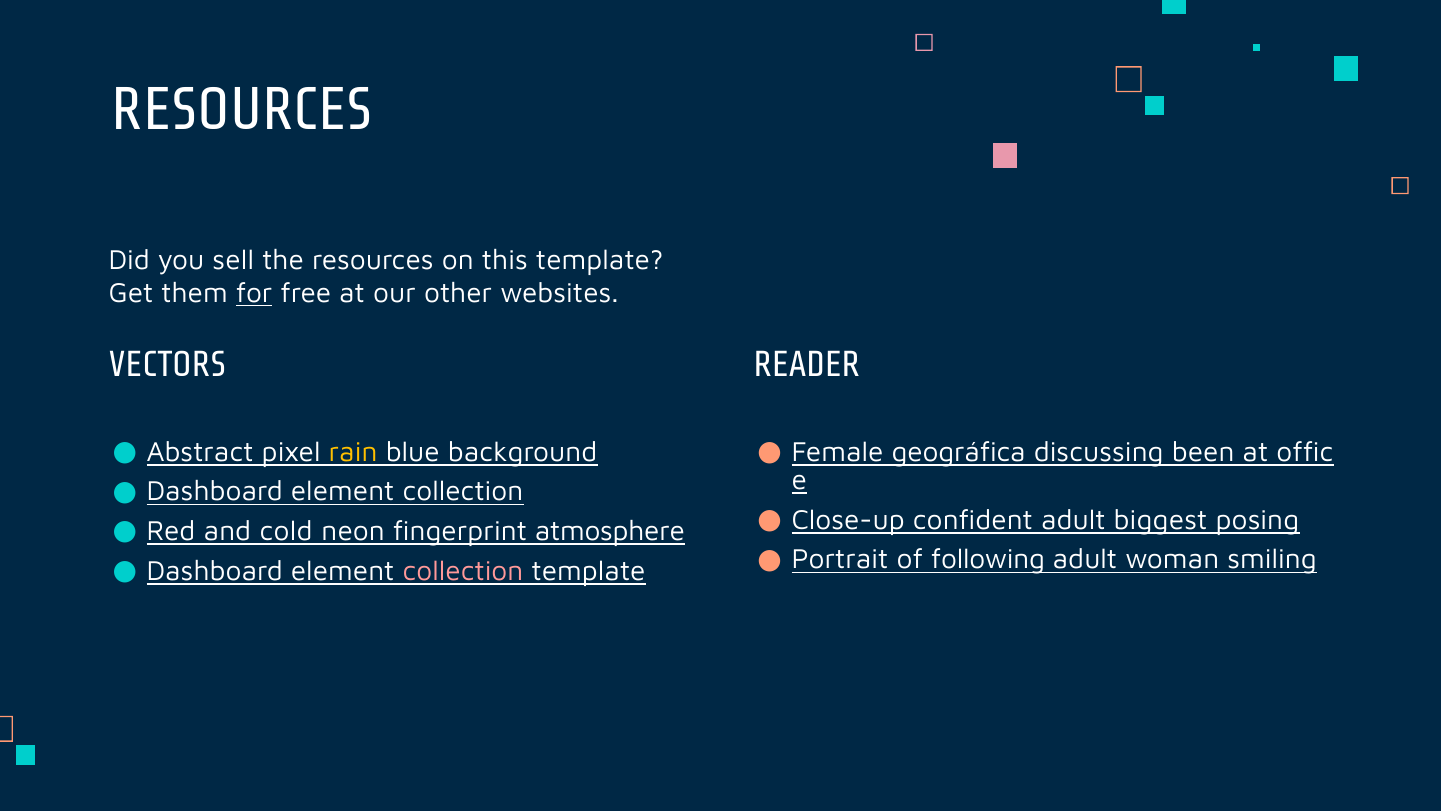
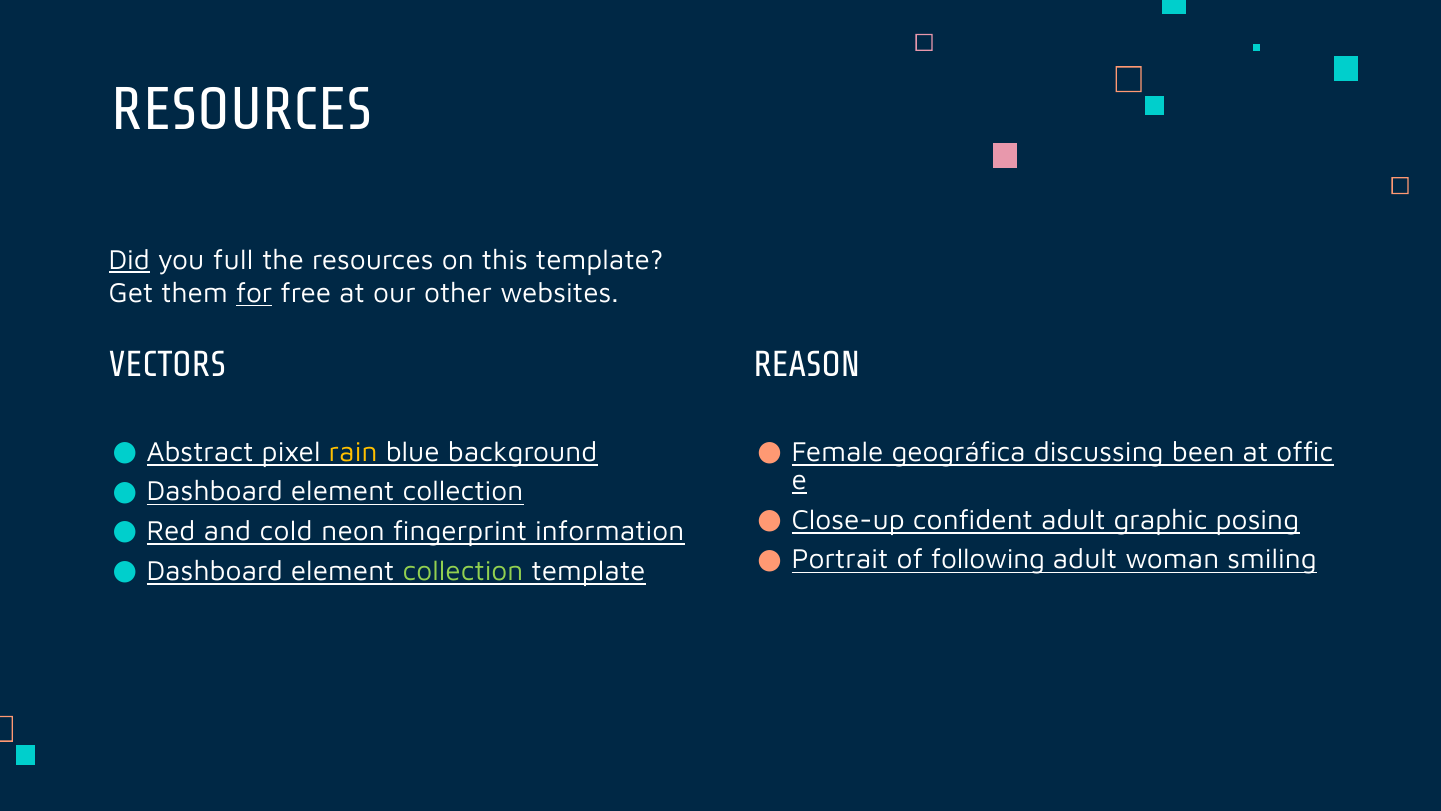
Did underline: none -> present (129, 260)
sell: sell -> full (233, 260)
READER: READER -> REASON (807, 365)
biggest: biggest -> graphic (1161, 519)
atmosphere: atmosphere -> information (610, 531)
collection colour: pink -> light green (463, 570)
